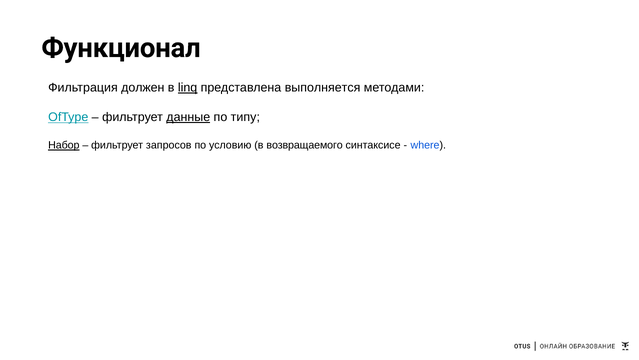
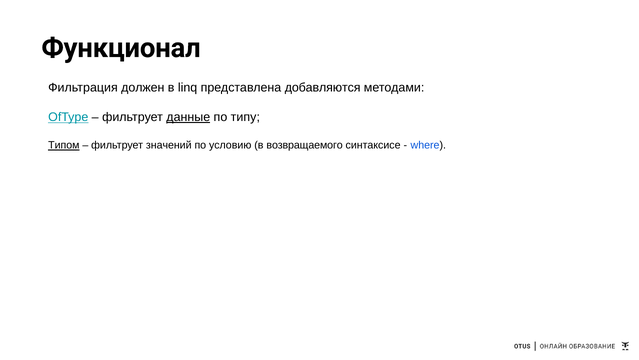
linq underline: present -> none (188, 87)
выполняется: выполняется -> добавляются (323, 87)
Набор: Набор -> Типом (64, 145)
запросов: запросов -> значений (169, 145)
